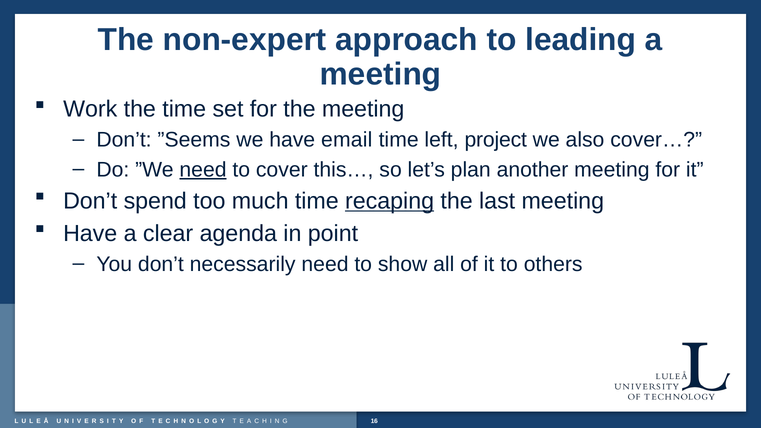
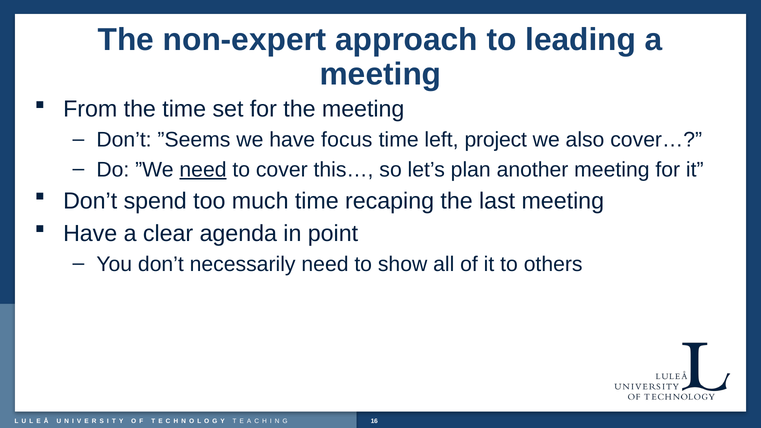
Work: Work -> From (90, 109)
email: email -> focus (347, 140)
recaping underline: present -> none (390, 201)
